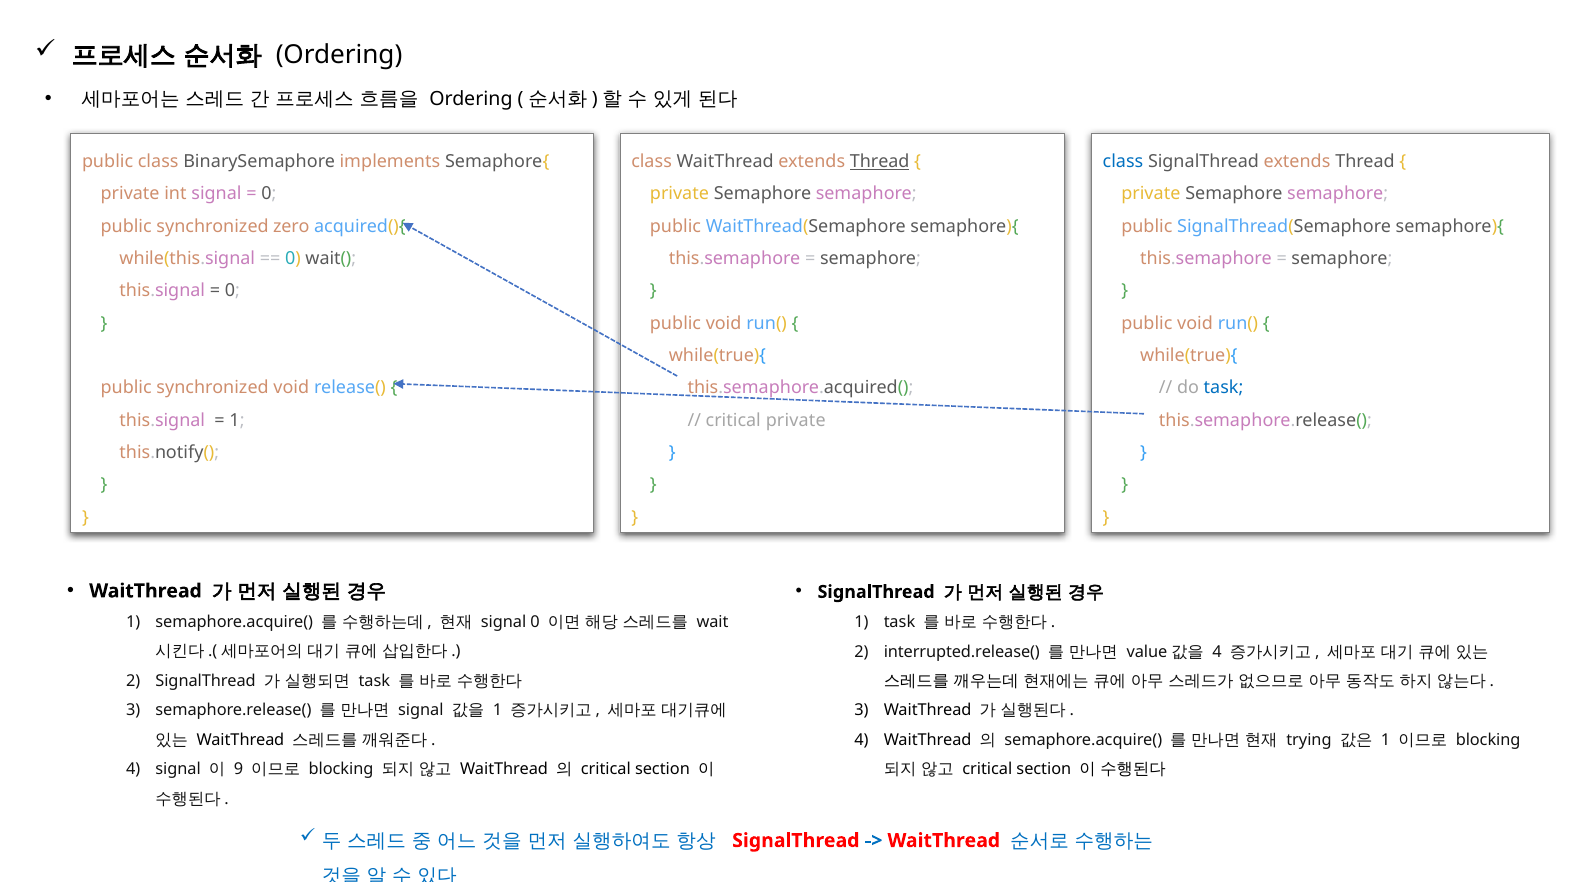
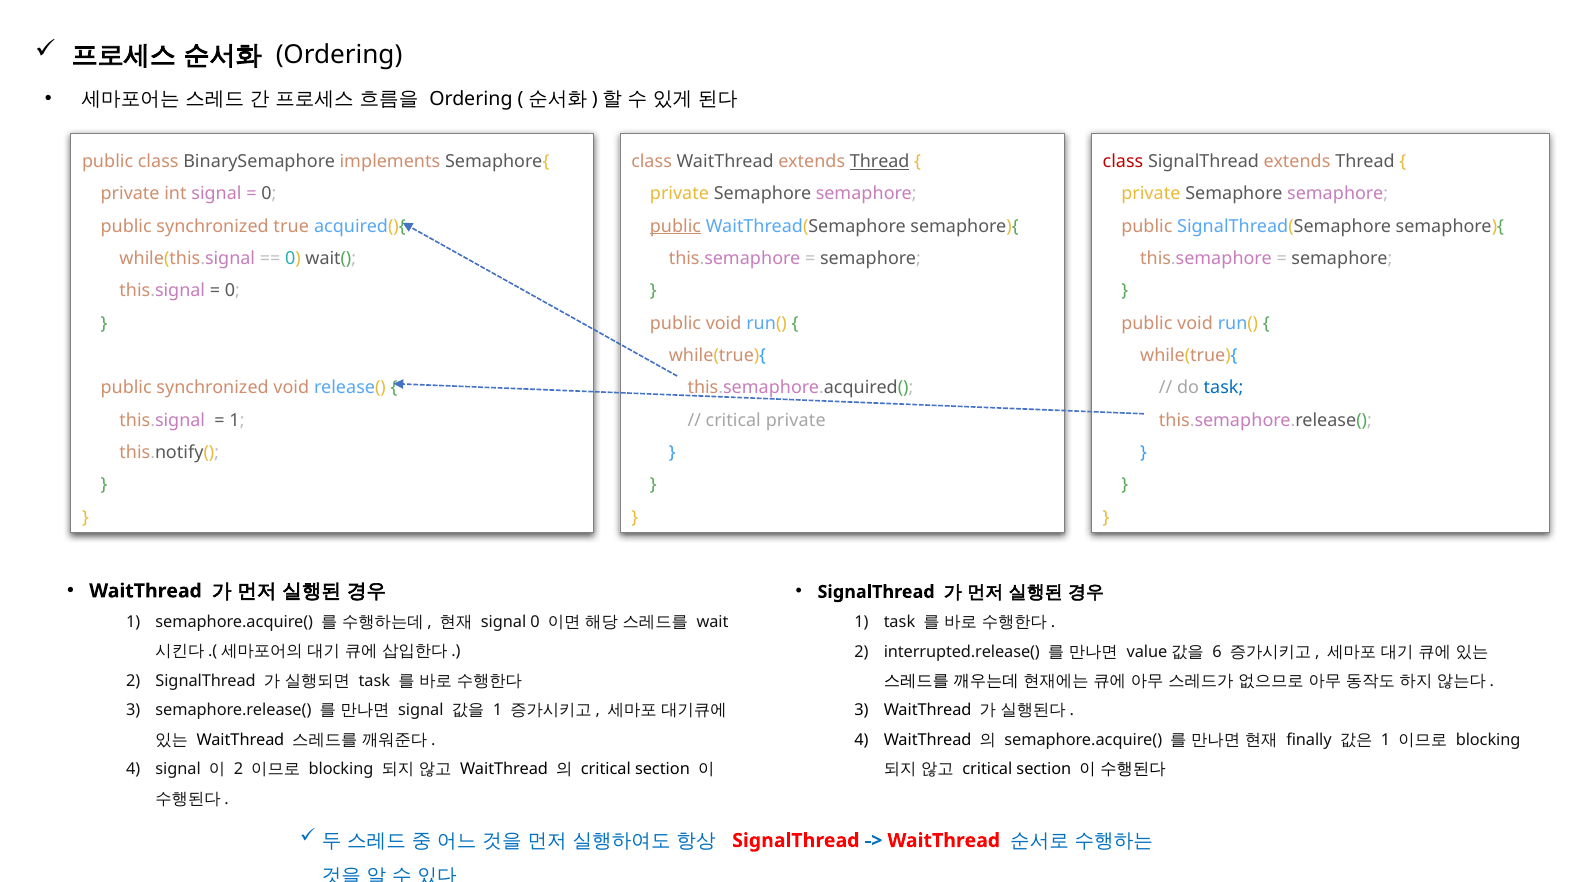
class colour: blue -> red (1123, 161)
zero: zero -> true (291, 226)
public underline: none -> present (676, 226)
4: 4 -> 6 (1217, 652)
trying: trying -> finally (1309, 740)
9: 9 -> 2 (238, 770)
